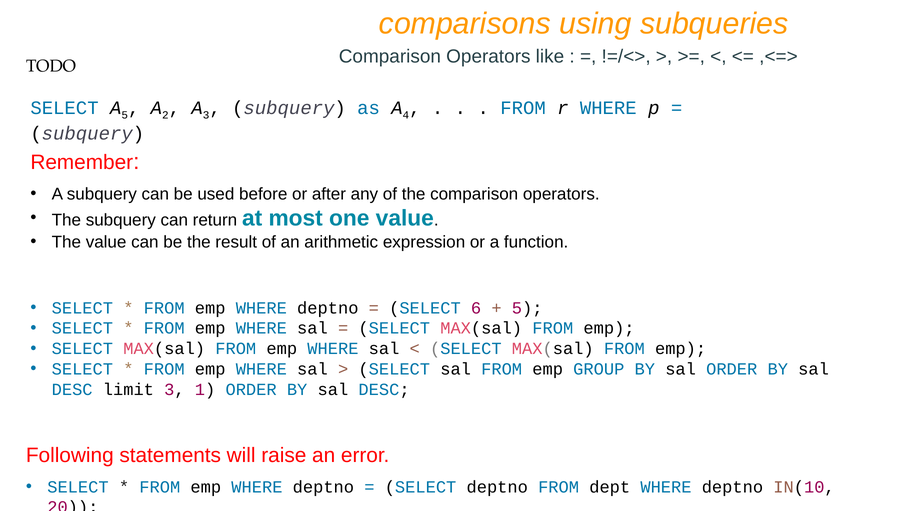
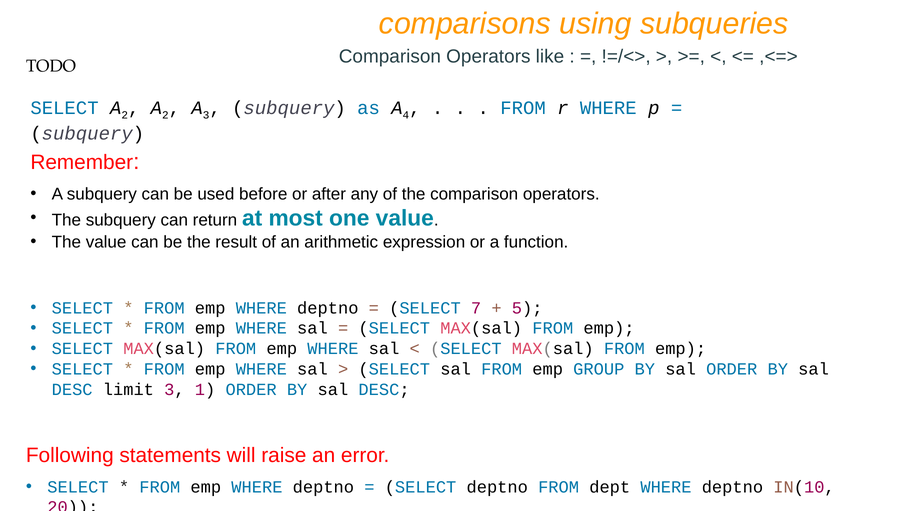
SELECT A 5: 5 -> 2 (125, 115)
6: 6 -> 7 (476, 308)
